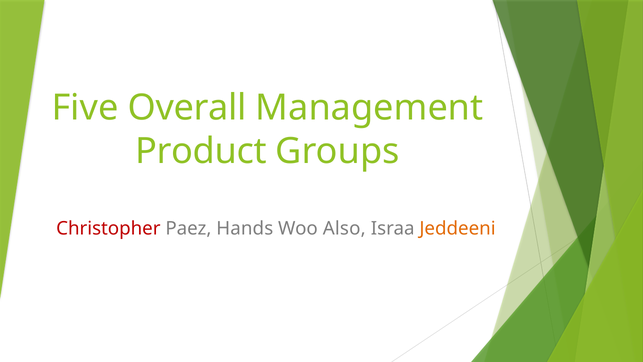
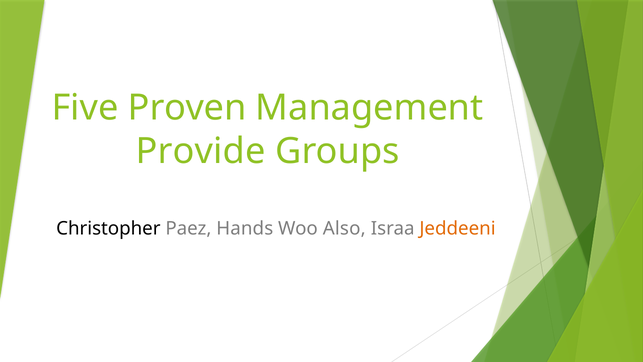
Overall: Overall -> Proven (187, 108)
Product: Product -> Provide (201, 151)
Christopher colour: red -> black (108, 229)
